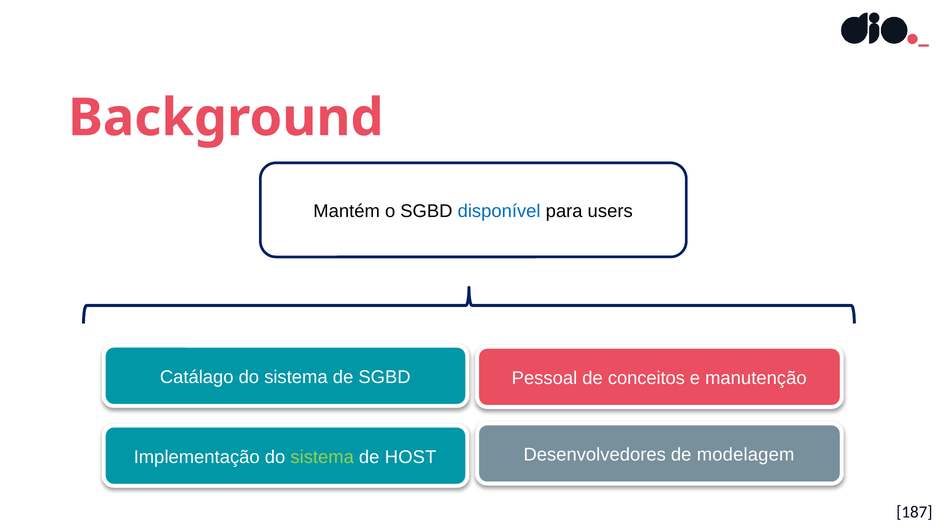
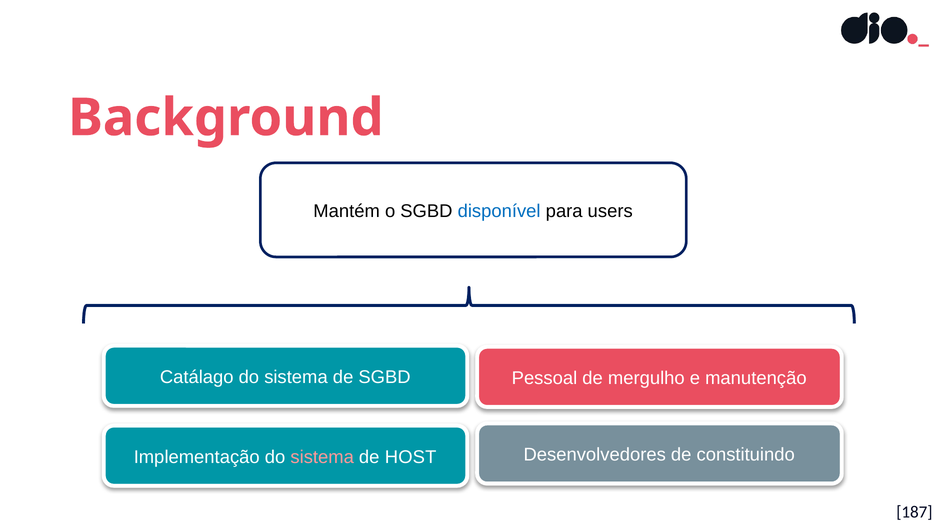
conceitos: conceitos -> mergulho (646, 378)
modelagem: modelagem -> constituindo (746, 455)
sistema colour: light green -> pink (322, 457)
